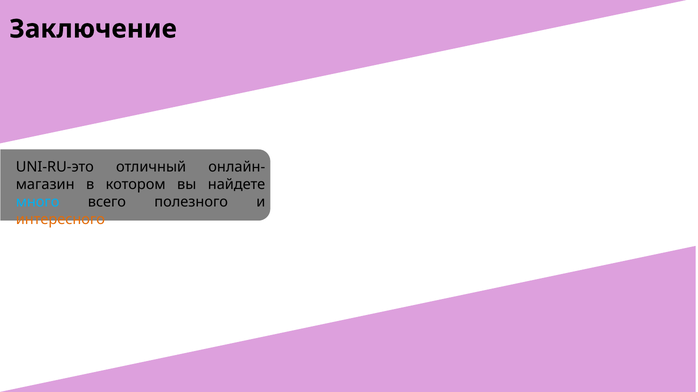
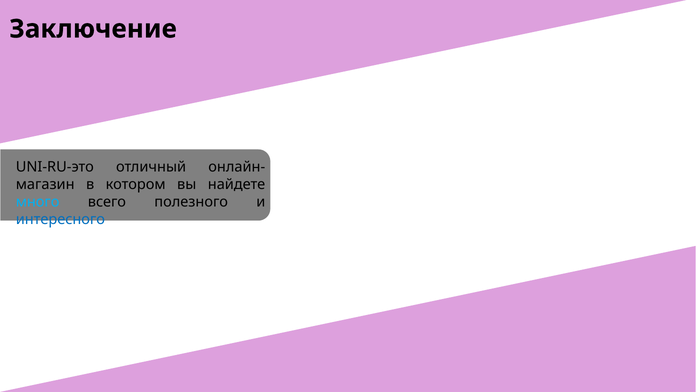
интересного colour: orange -> blue (60, 220)
